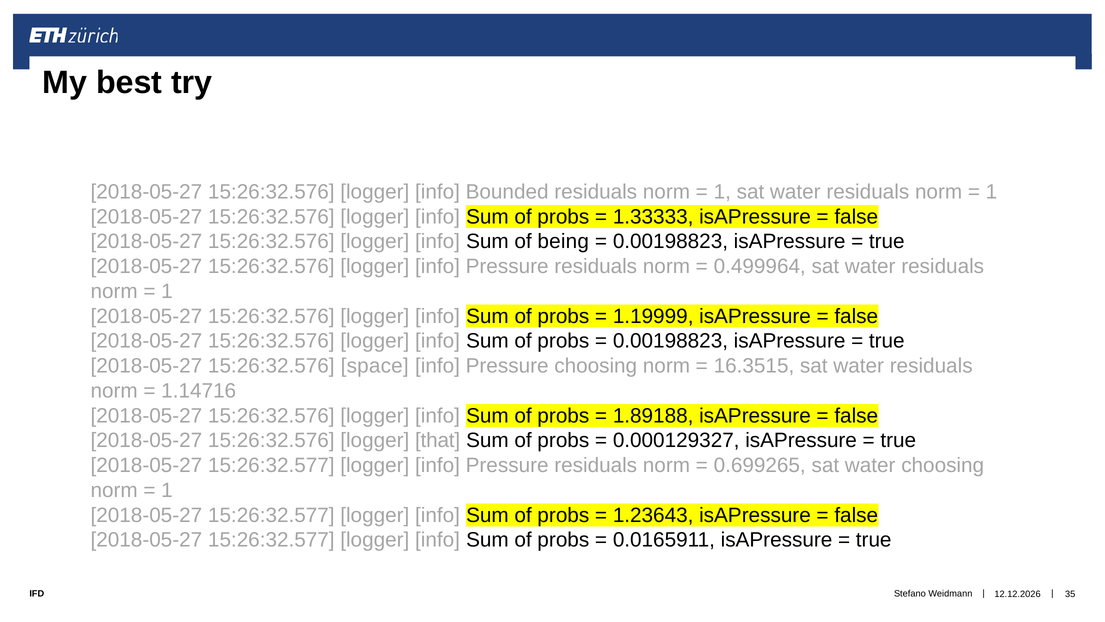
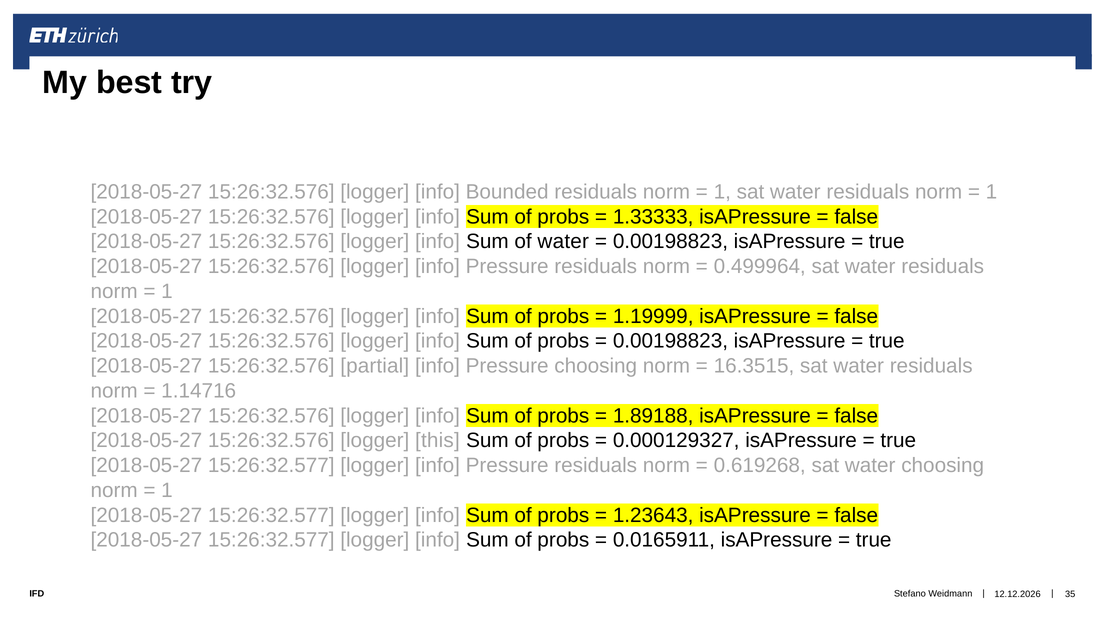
of being: being -> water (563, 241)
space: space -> partial (375, 366)
that: that -> this (437, 440)
0.699265: 0.699265 -> 0.619268 (760, 465)
